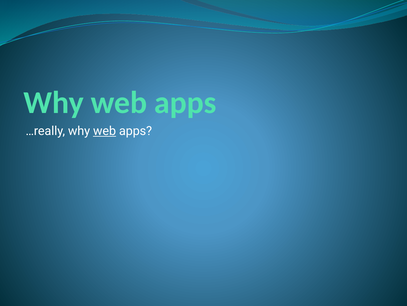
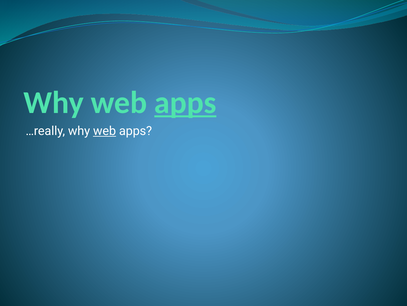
apps underline: none -> present (185, 102)
